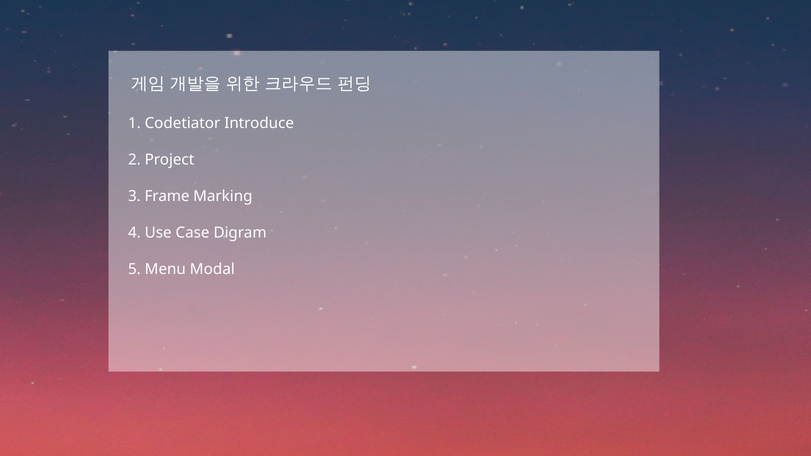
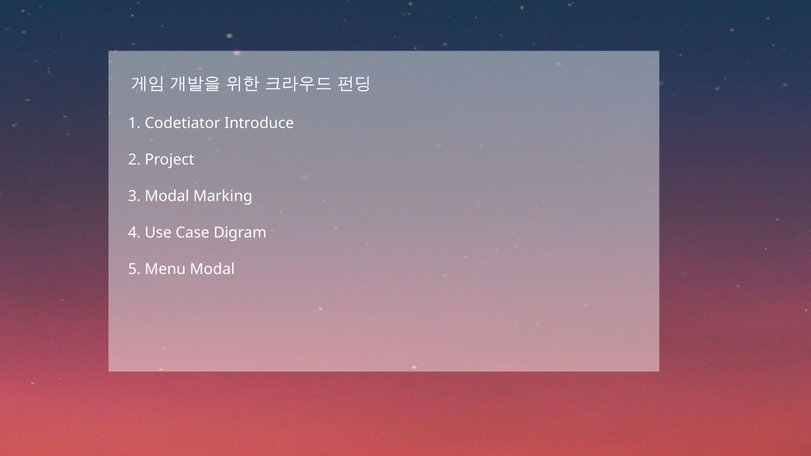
3 Frame: Frame -> Modal (167, 196)
